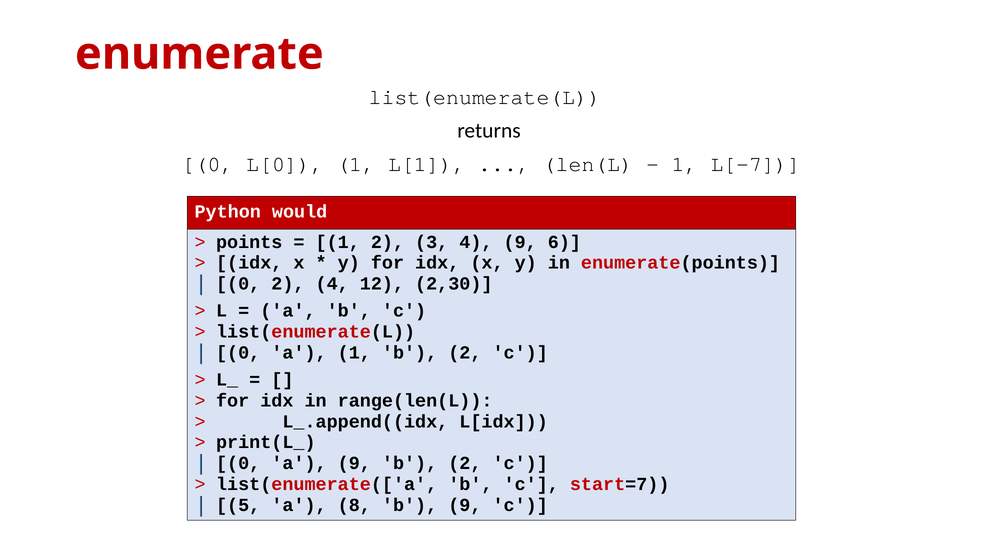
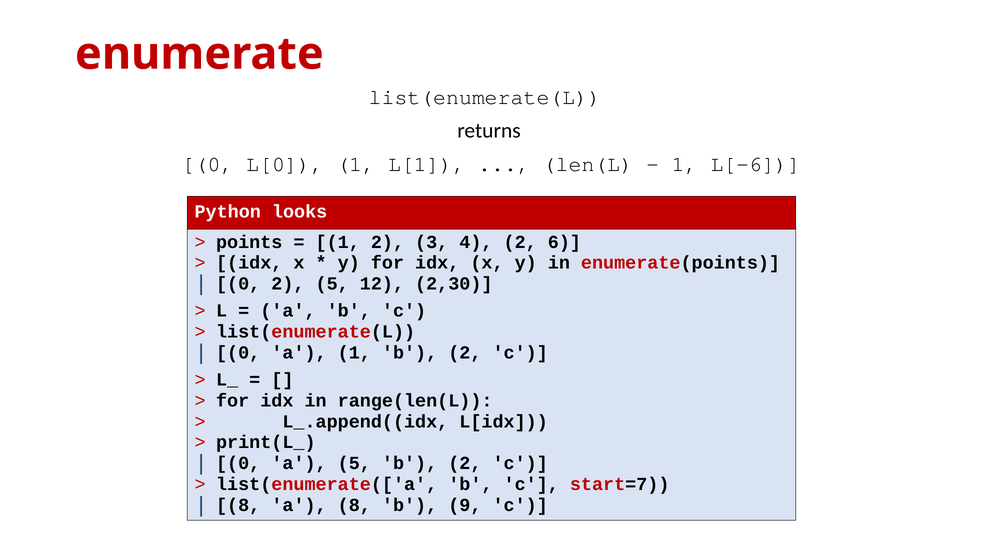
L[-7: L[-7 -> L[-6 (756, 164)
would: would -> looks (300, 211)
4 9: 9 -> 2 (520, 242)
2 4: 4 -> 5 (332, 284)
a 9: 9 -> 5 (354, 463)
5: 5 -> 8 (238, 505)
